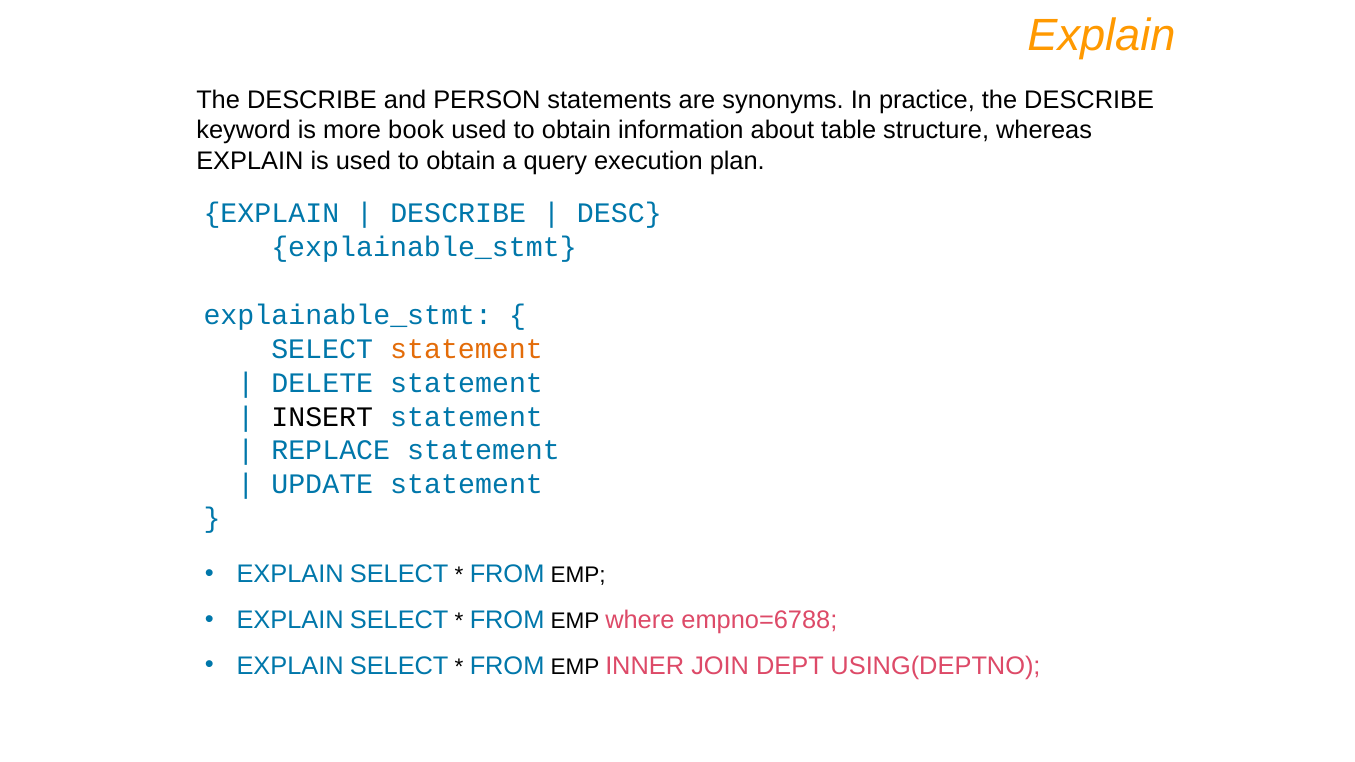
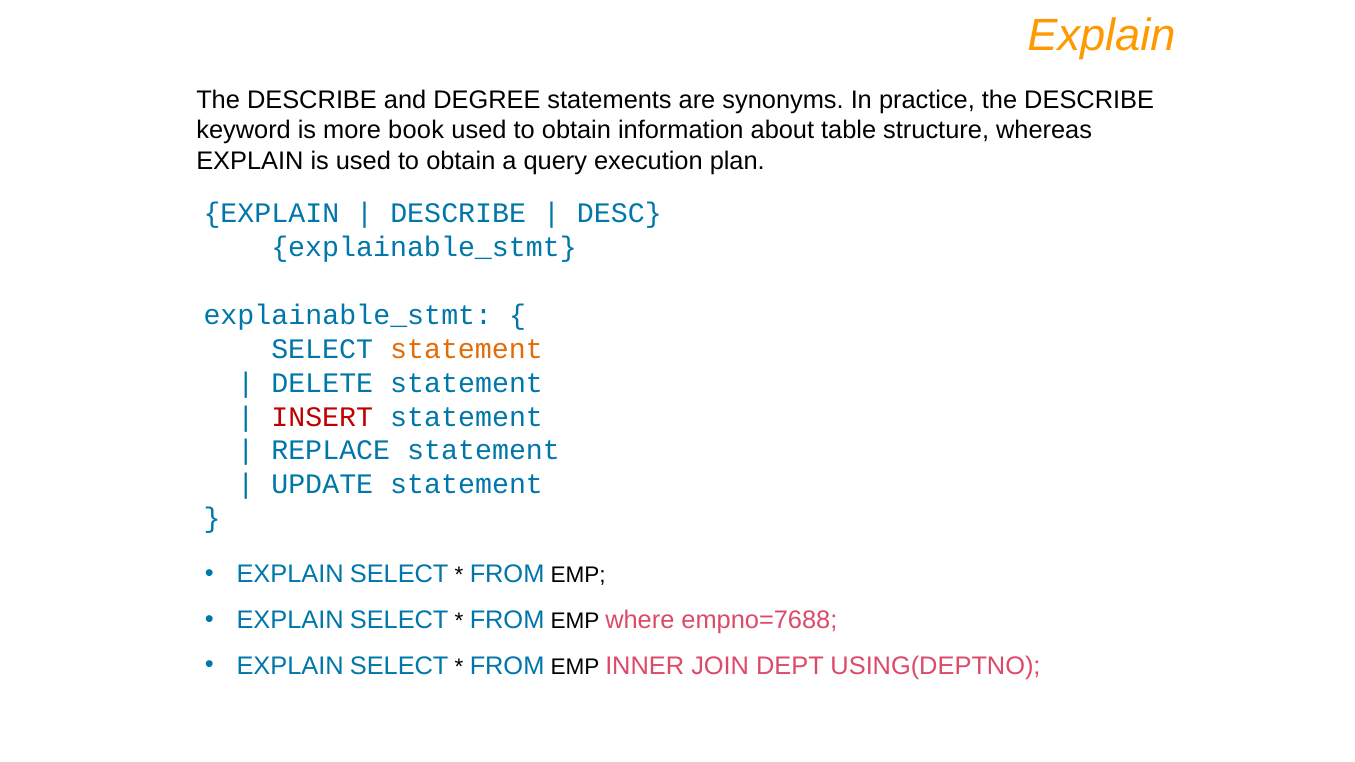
PERSON: PERSON -> DEGREE (487, 100)
INSERT colour: black -> red (322, 417)
empno=6788: empno=6788 -> empno=7688 (759, 620)
